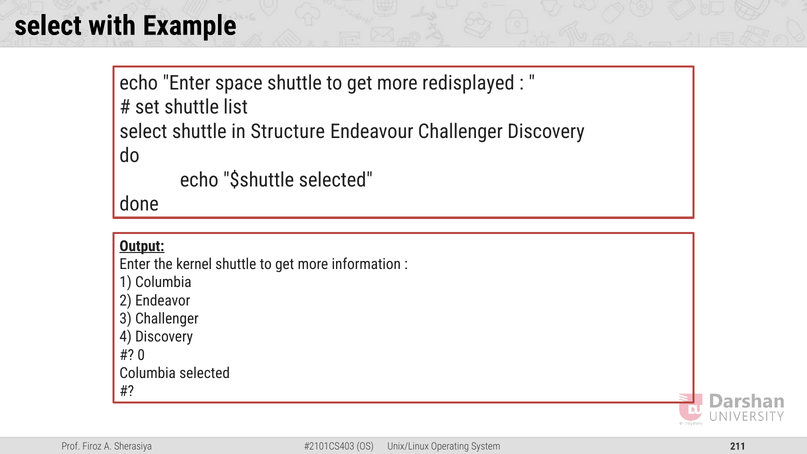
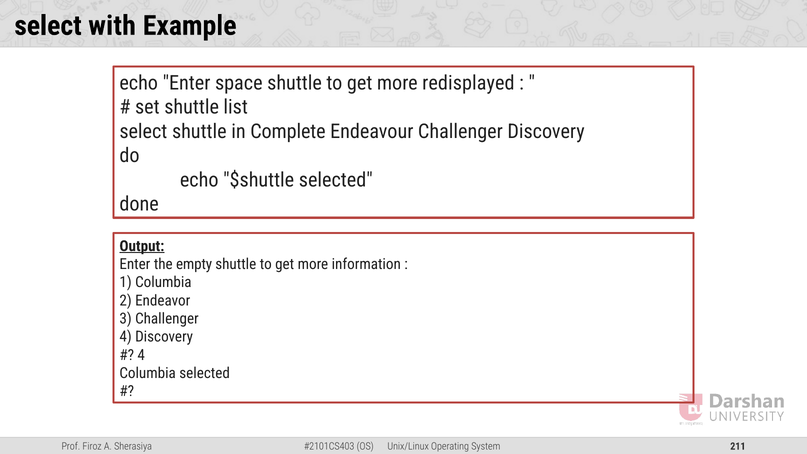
Structure: Structure -> Complete (288, 131)
kernel: kernel -> empty (194, 264)
0: 0 -> 4 (141, 355)
